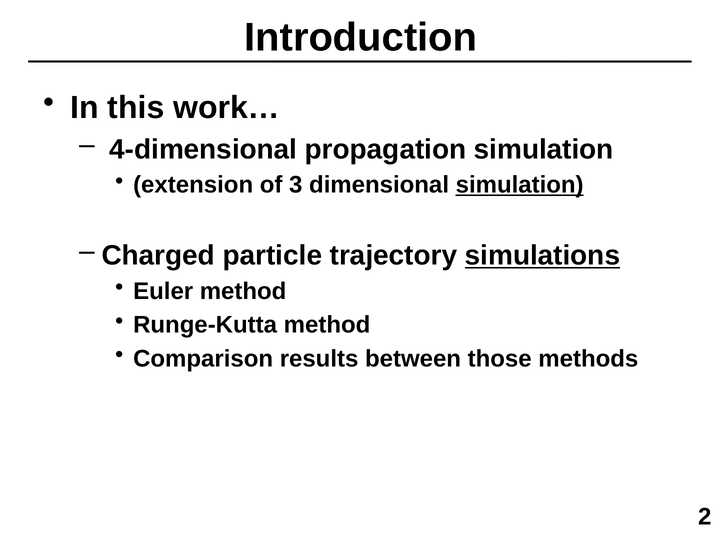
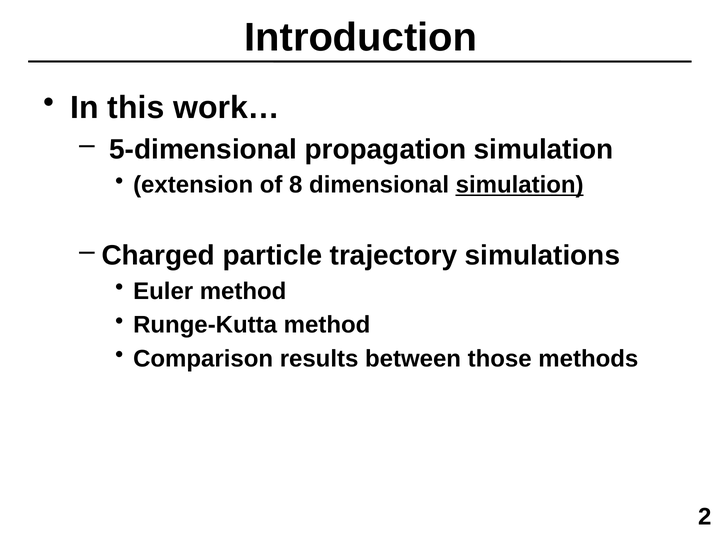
4-dimensional: 4-dimensional -> 5-dimensional (203, 149)
3: 3 -> 8 (296, 185)
simulations underline: present -> none (543, 256)
